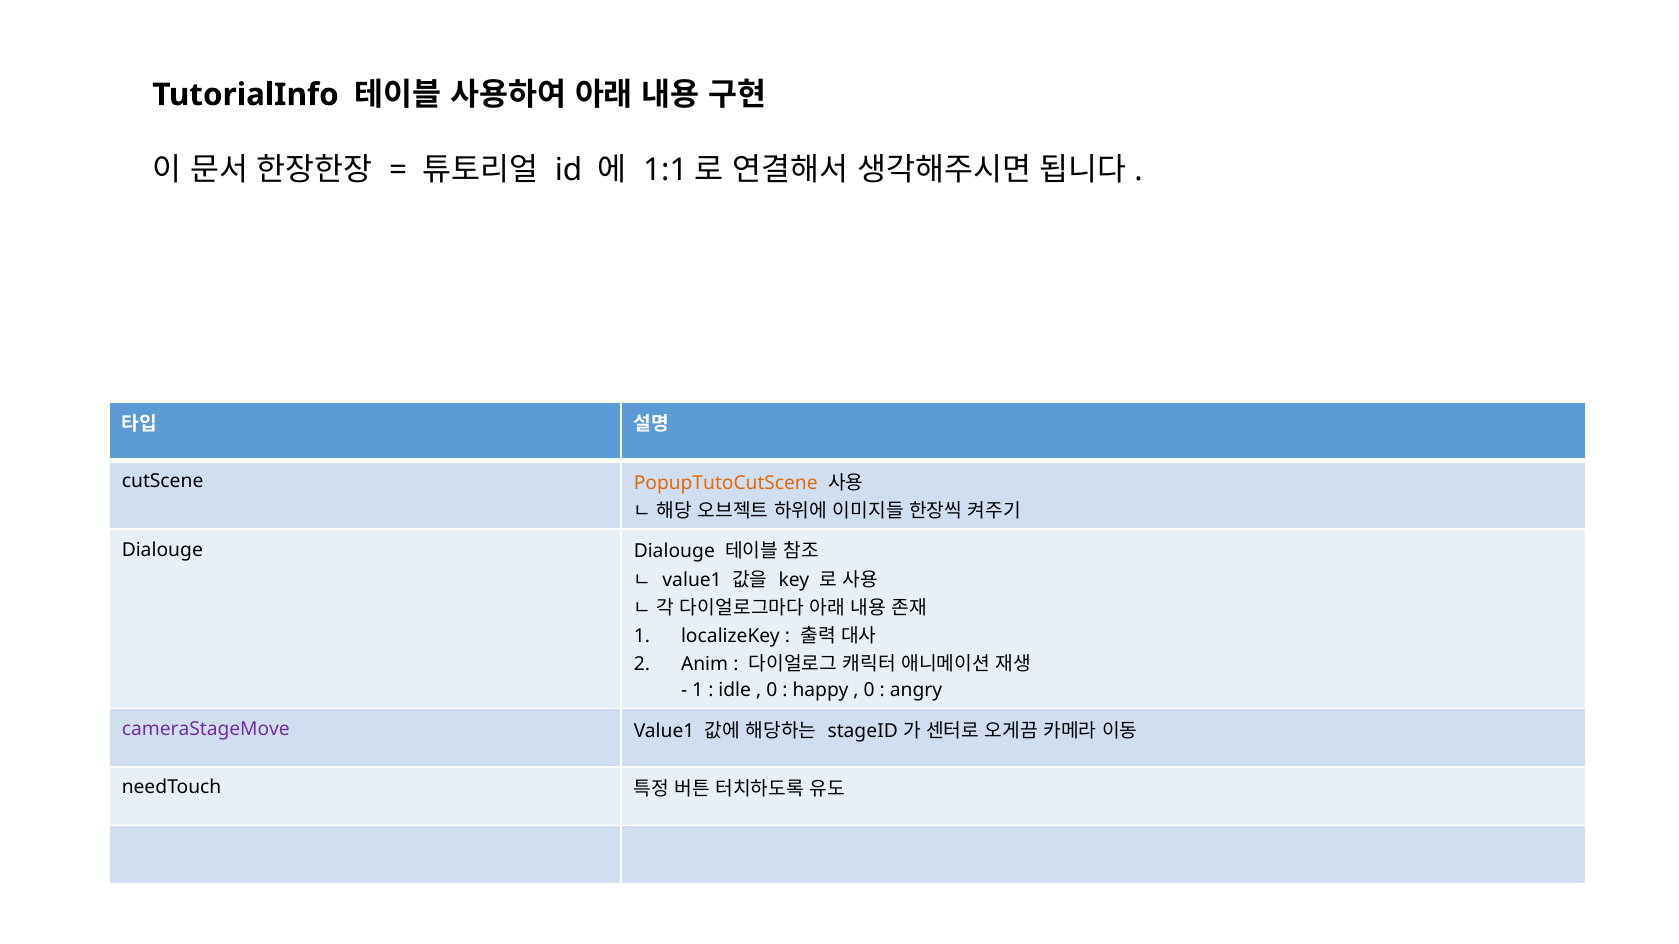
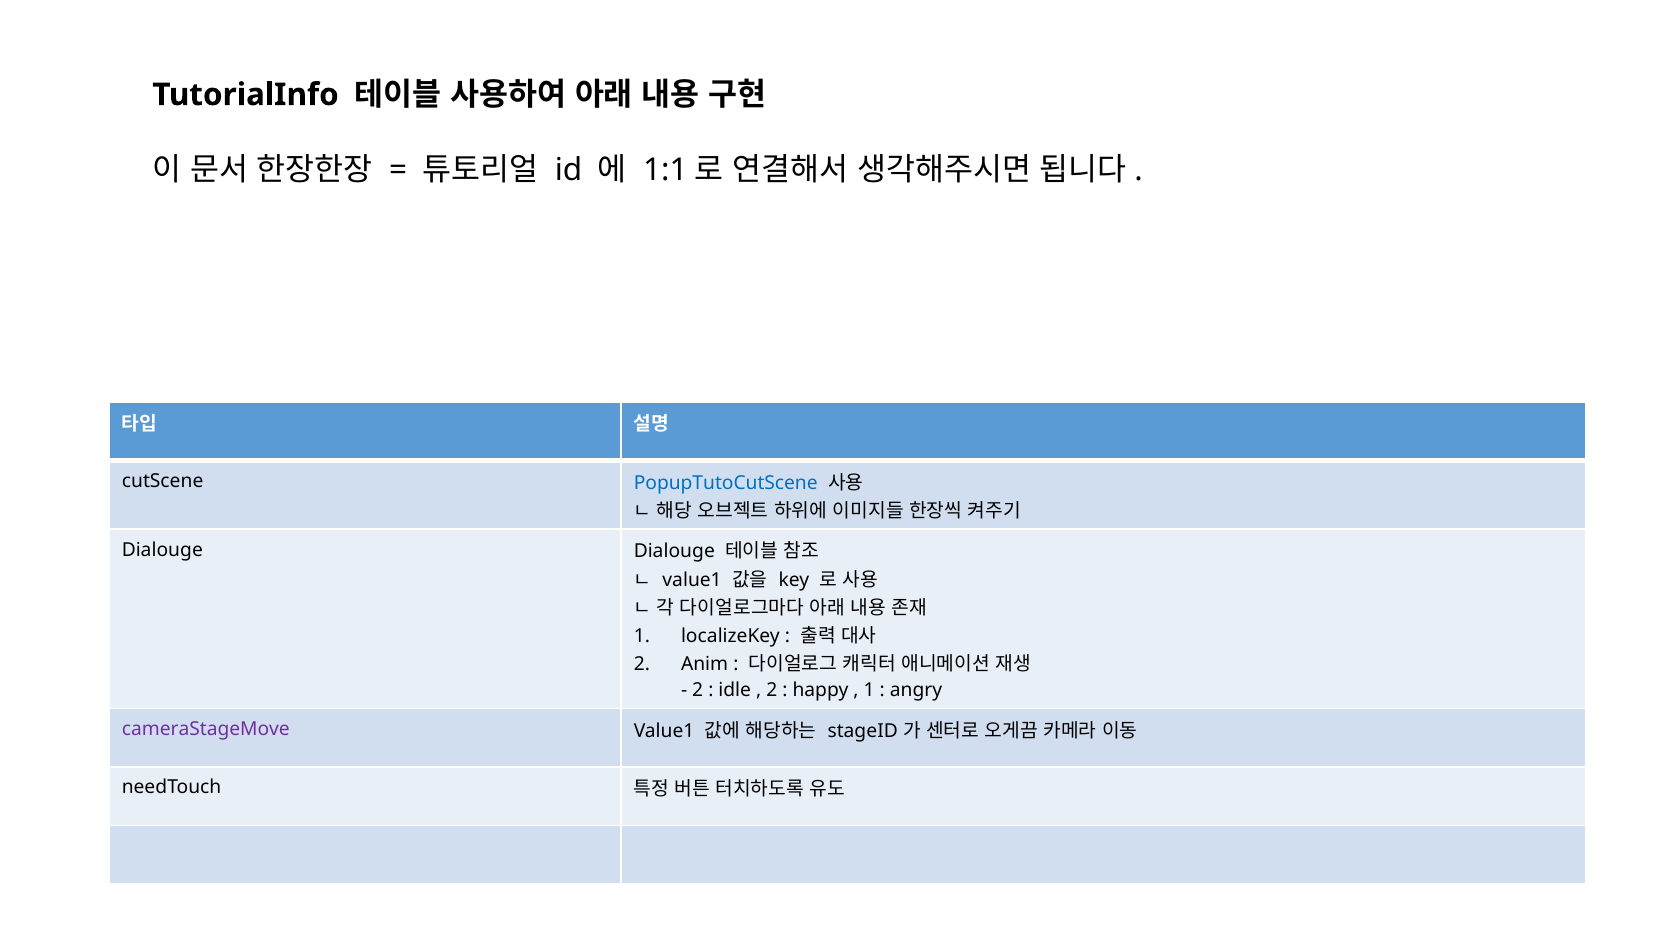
PopupTutoCutScene colour: orange -> blue (726, 483)
1: 1 -> 2 (698, 690)
0: 0 -> 2 (772, 690)
0: 0 -> 1 (869, 690)
